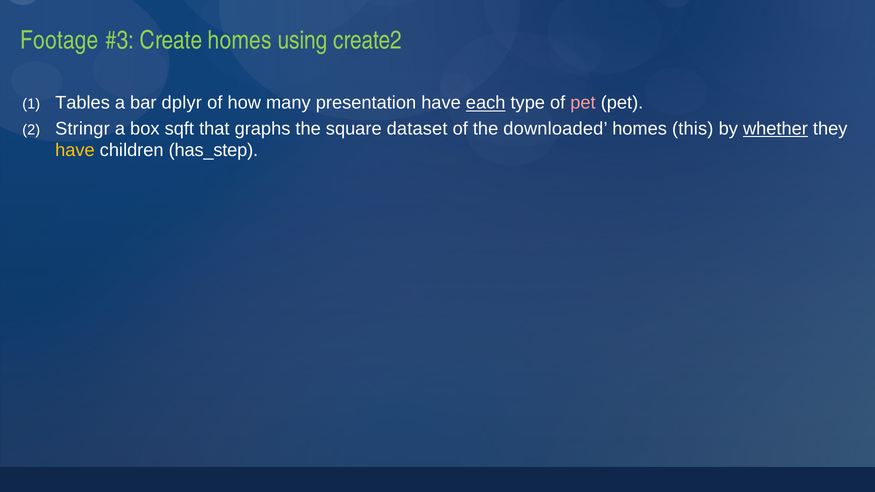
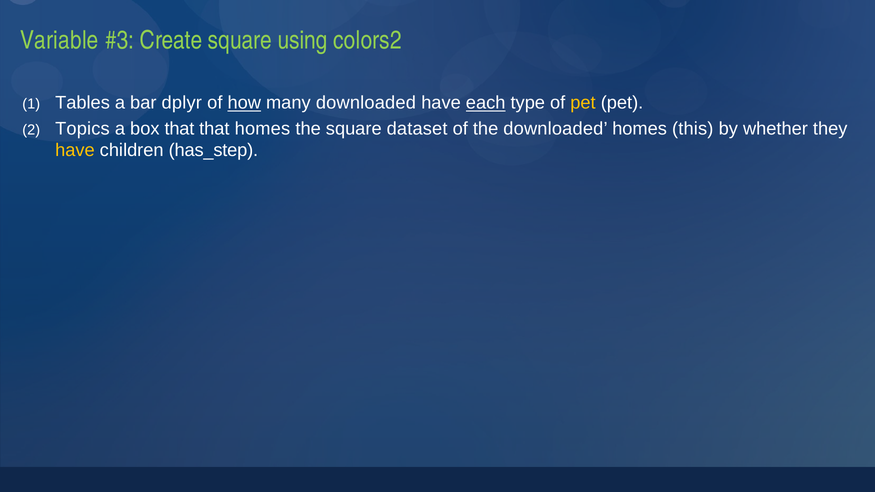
Footage: Footage -> Variable (59, 40)
Create homes: homes -> square (240, 40)
create2: create2 -> colors2 (367, 40)
how underline: none -> present (244, 103)
many presentation: presentation -> downloaded (366, 103)
pet colour: pink -> yellow (583, 103)
Stringr: Stringr -> Topics (82, 129)
box sqft: sqft -> that (179, 129)
that graphs: graphs -> homes (262, 129)
whether underline: present -> none (775, 129)
